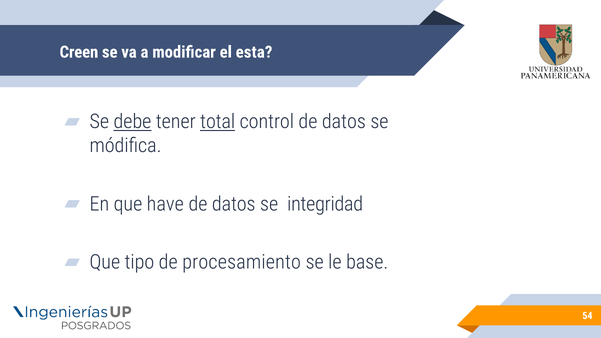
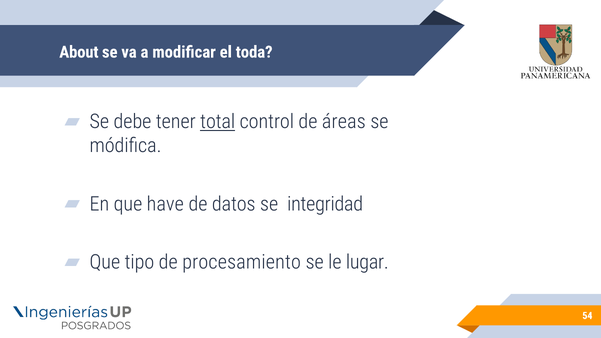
Creen: Creen -> About (79, 52)
esta: esta -> toda (254, 52)
debe underline: present -> none (133, 122)
control de datos: datos -> áreas (344, 122)
base: base -> lugar (367, 262)
